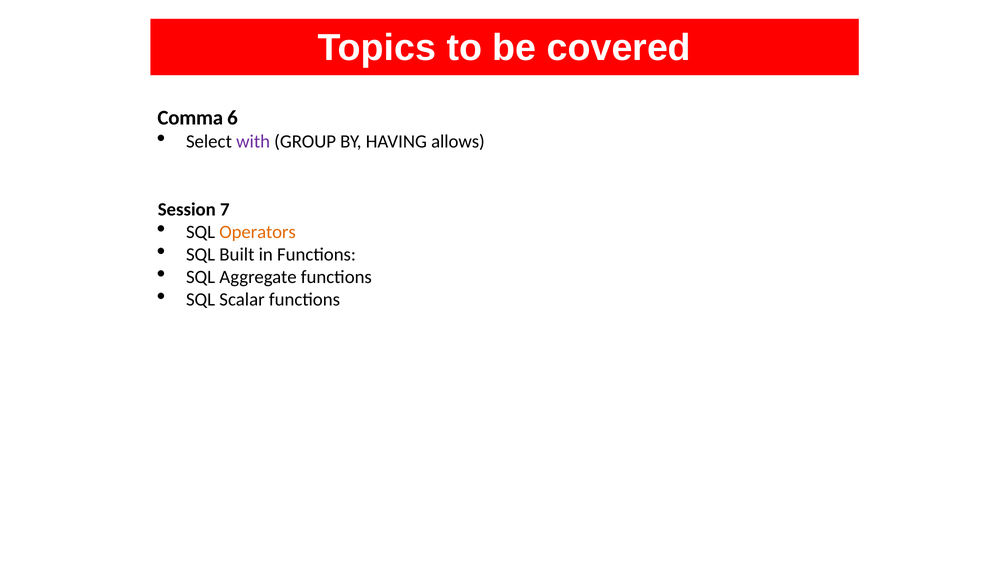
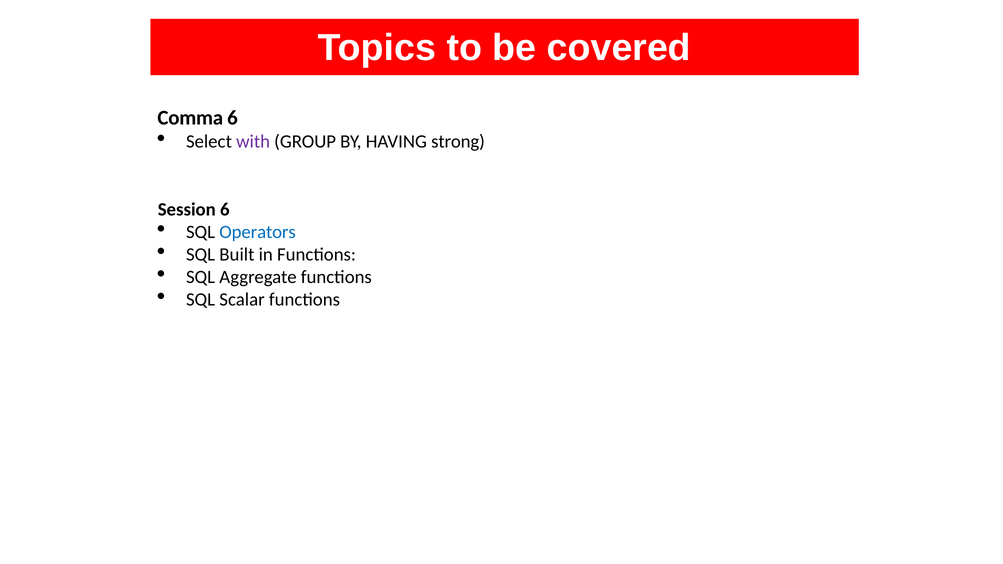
allows: allows -> strong (458, 142)
Session 7: 7 -> 6 (225, 209)
Operators colour: orange -> blue (258, 232)
